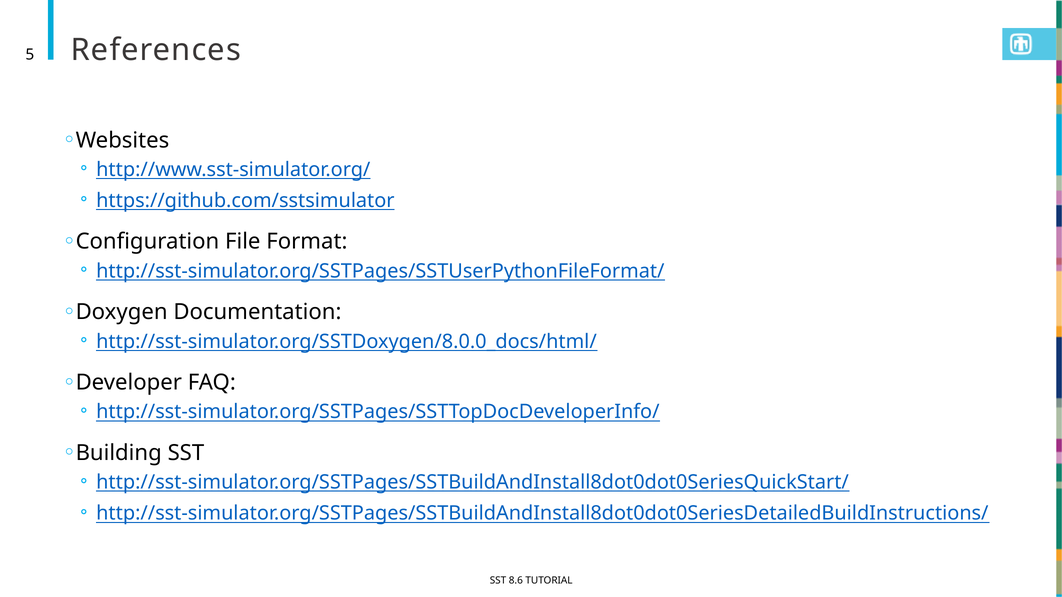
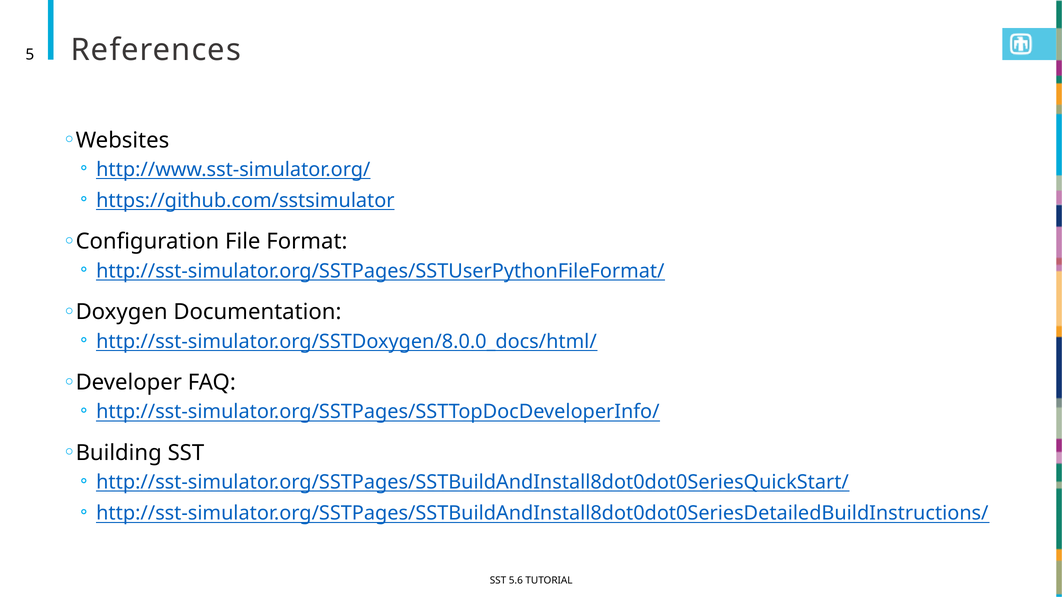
8.6: 8.6 -> 5.6 (516, 581)
